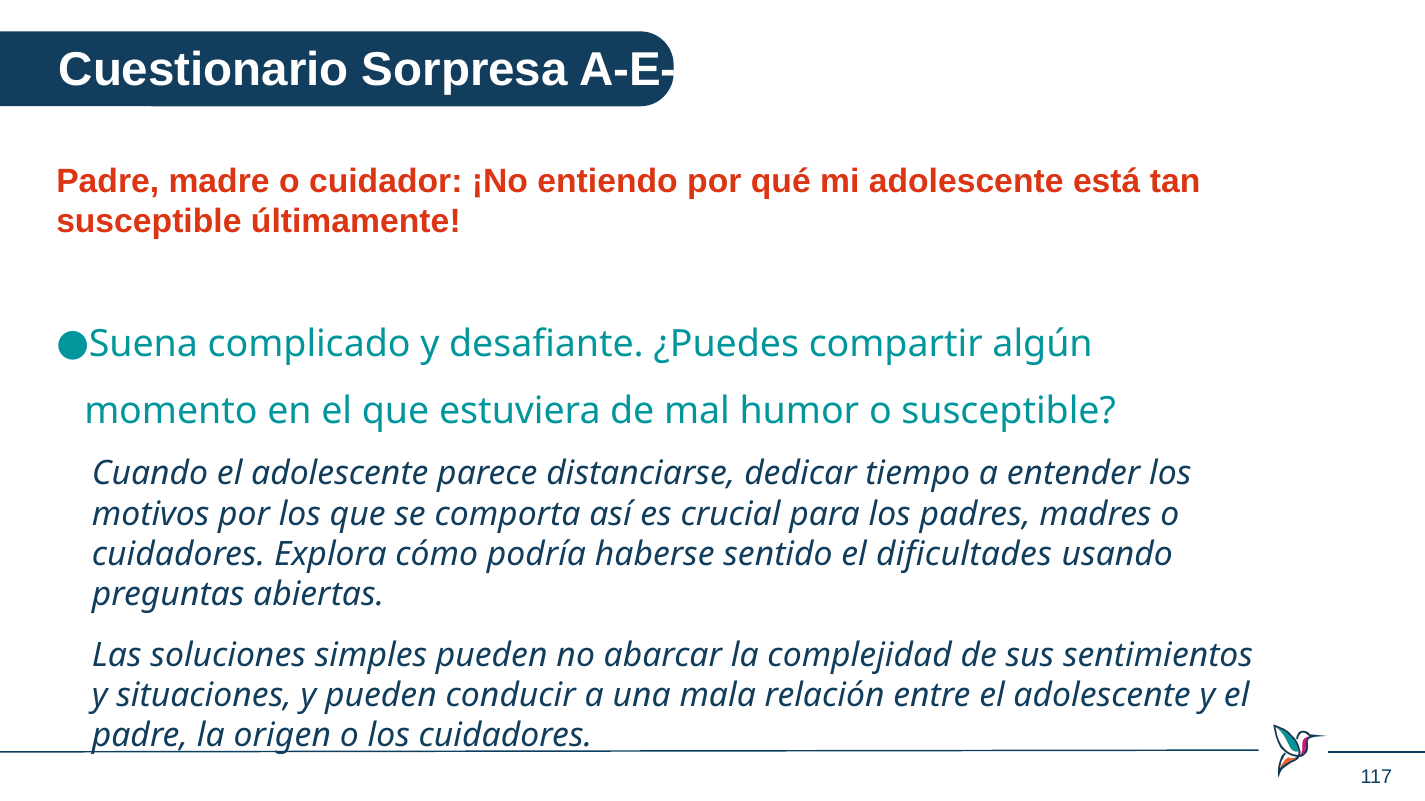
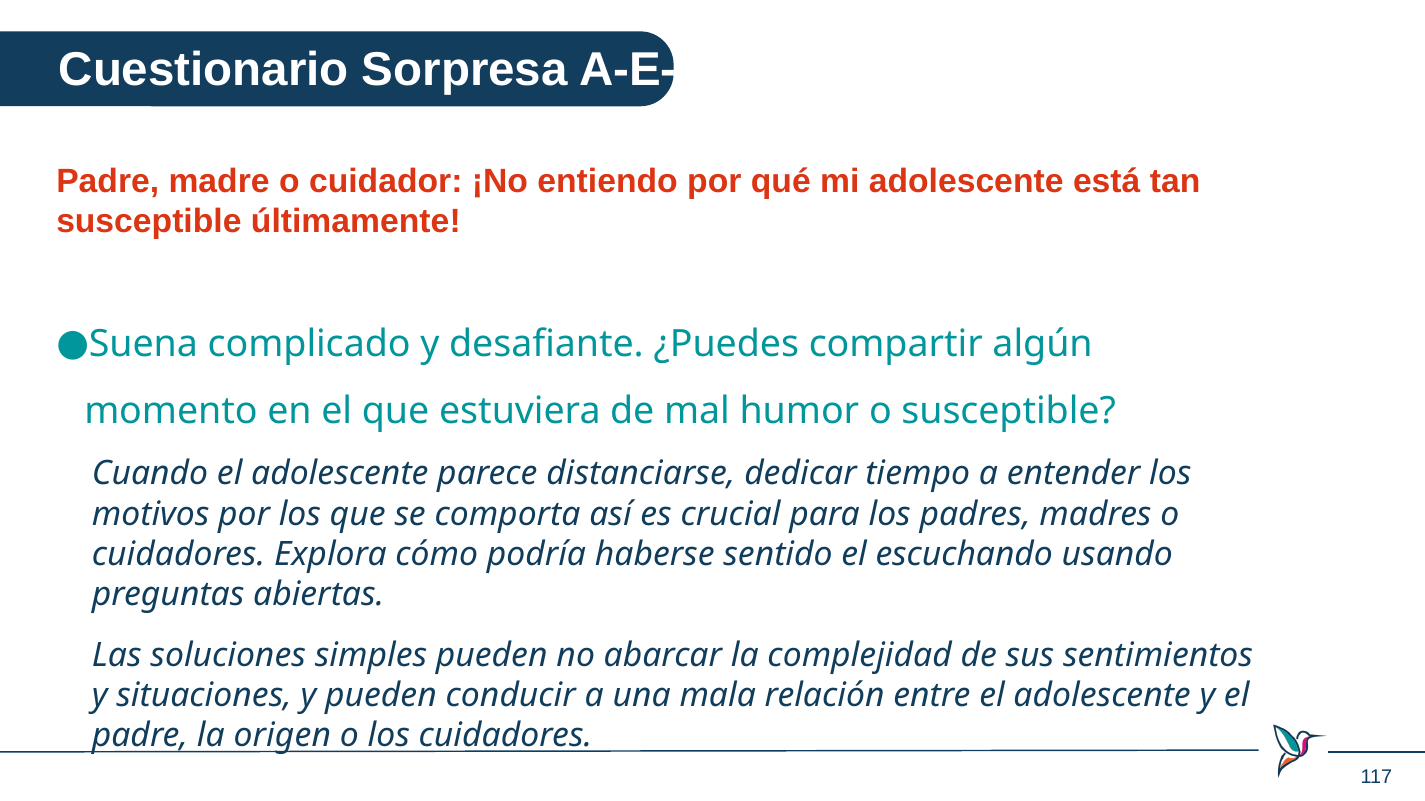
dificultades: dificultades -> escuchando (964, 555)
